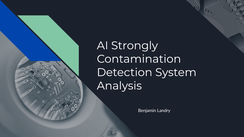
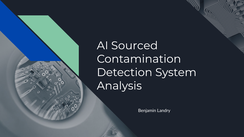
Strongly: Strongly -> Sourced (134, 46)
